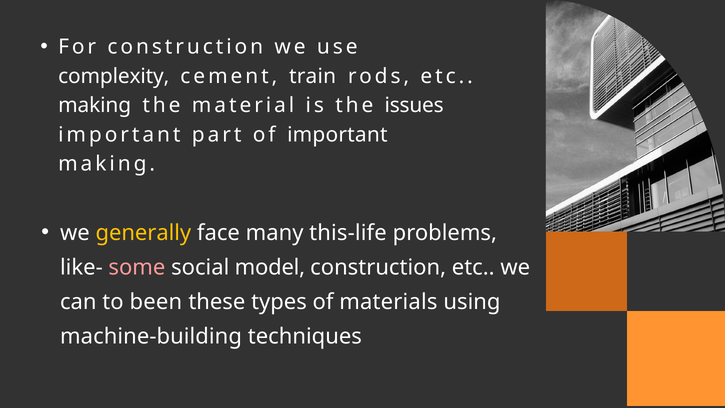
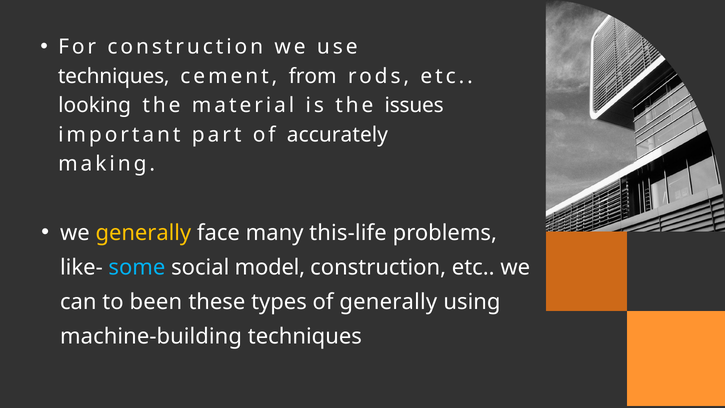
complexity: complexity -> techniques (114, 76)
train: train -> from (313, 76)
making: making -> looking (95, 105)
of important: important -> accurately (337, 135)
some colour: pink -> light blue (137, 267)
of materials: materials -> generally (388, 302)
